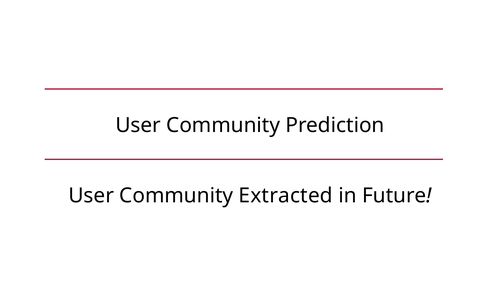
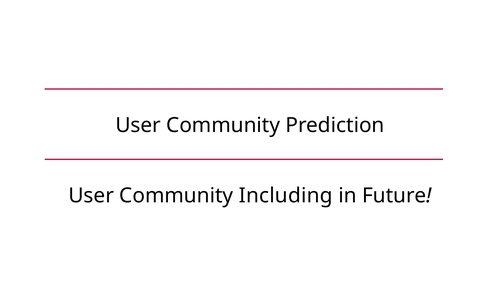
Extracted: Extracted -> Including (286, 196)
